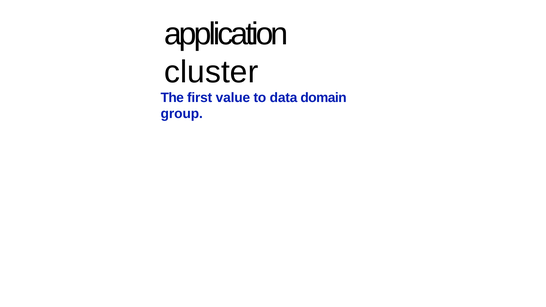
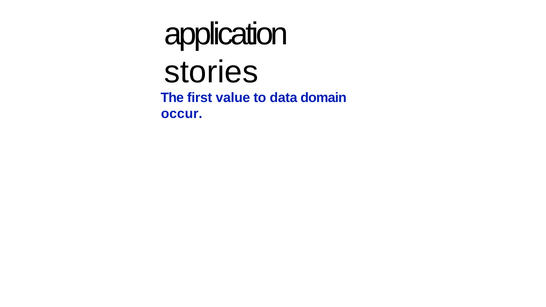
cluster: cluster -> stories (211, 72)
group: group -> occur (182, 114)
